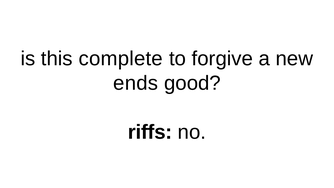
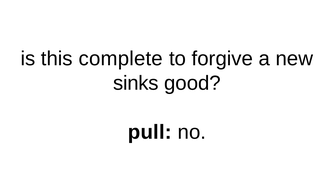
ends: ends -> sinks (136, 83)
riffs: riffs -> pull (150, 132)
